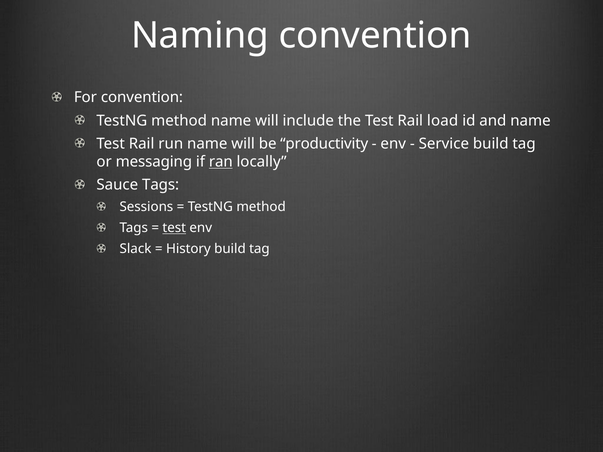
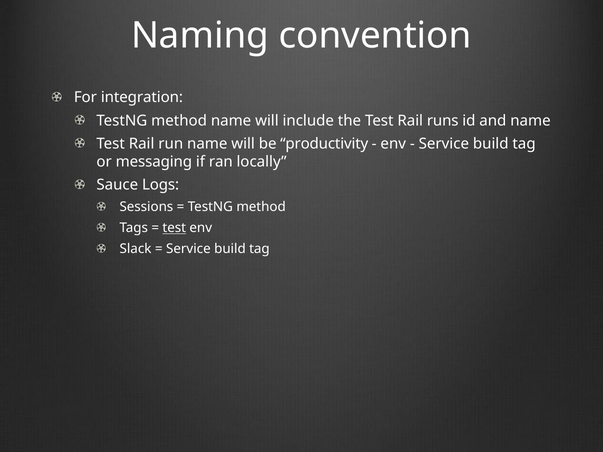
For convention: convention -> integration (142, 98)
load: load -> runs (443, 121)
ran underline: present -> none (221, 162)
Sauce Tags: Tags -> Logs (161, 185)
History: History -> Service (188, 249)
